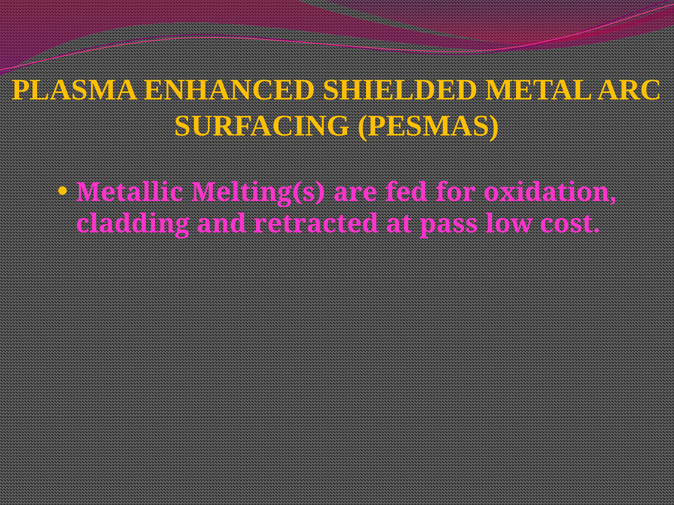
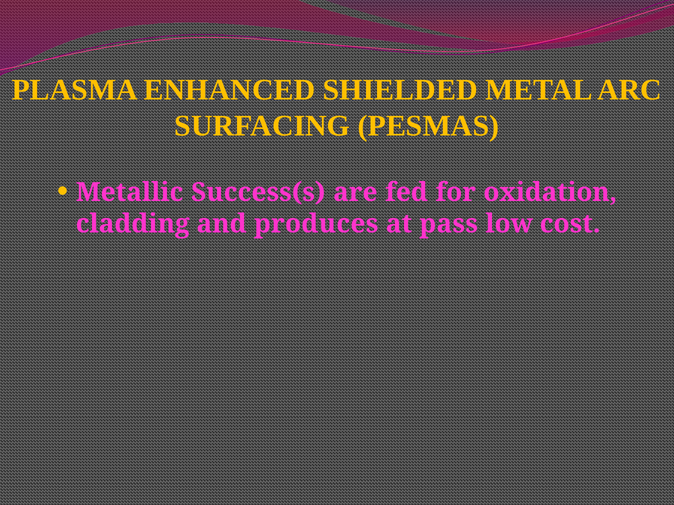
Melting(s: Melting(s -> Success(s (258, 192)
retracted: retracted -> produces (316, 224)
